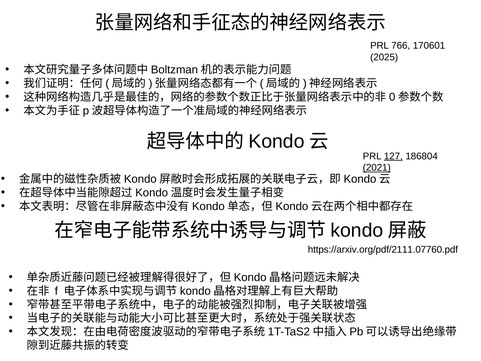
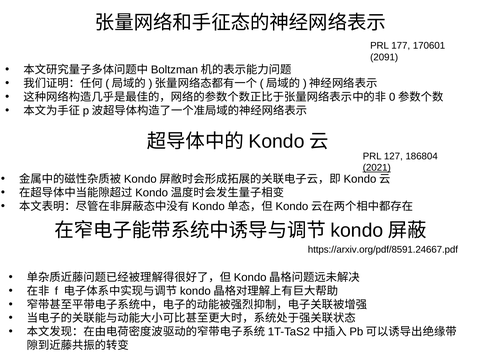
766: 766 -> 177 (401, 46)
2025: 2025 -> 2091 (384, 57)
127 underline: present -> none (393, 156)
https://arxiv.org/pdf/2111.07760.pdf: https://arxiv.org/pdf/2111.07760.pdf -> https://arxiv.org/pdf/8591.24667.pdf (383, 249)
